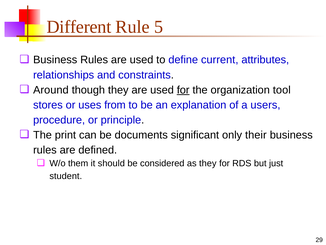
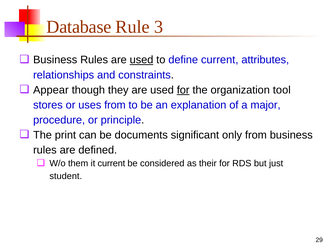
Different: Different -> Database (79, 27)
5: 5 -> 3 (159, 27)
used underline: none -> present (142, 60)
Around: Around -> Appear (51, 90)
users: users -> major (265, 105)
only their: their -> from (256, 135)
it should: should -> current (111, 163)
as they: they -> their (208, 163)
